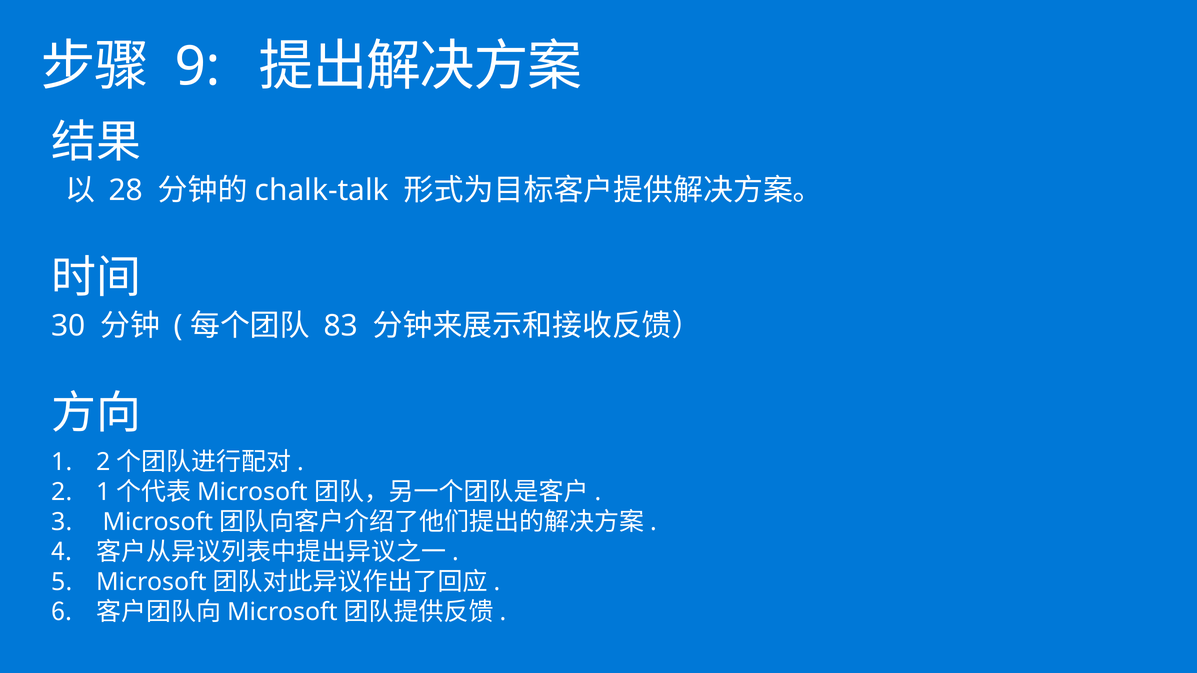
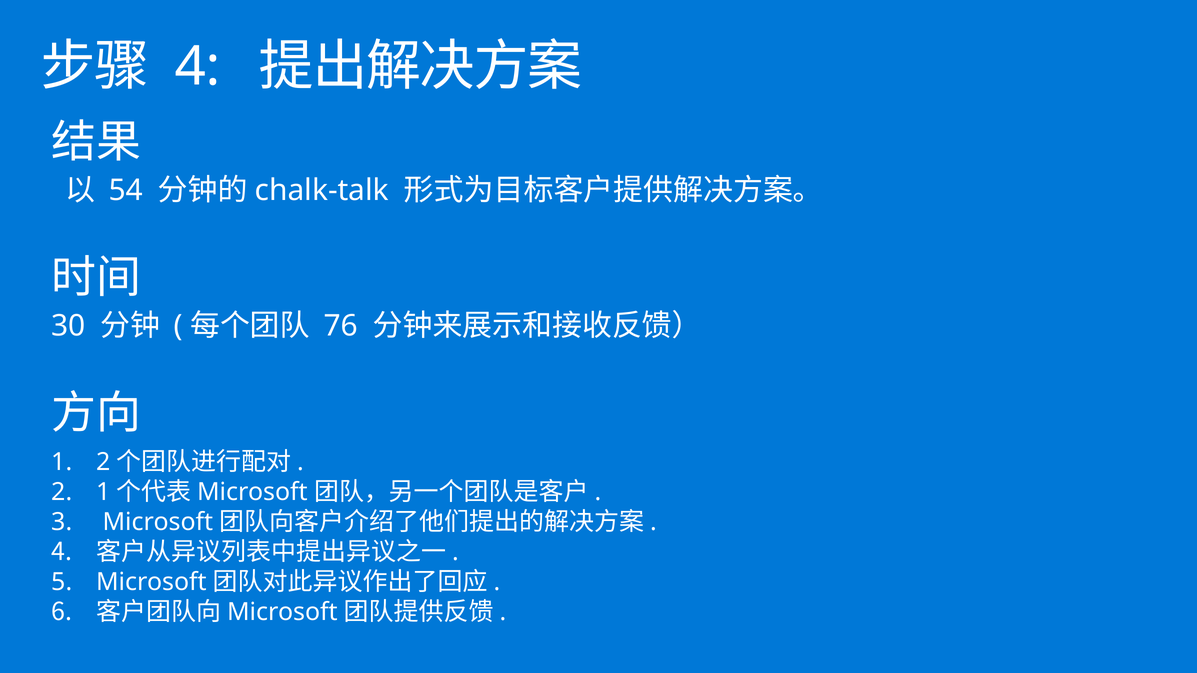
9: 9 -> 4 (197, 67)
28: 28 -> 54 (126, 191)
83: 83 -> 76 (341, 326)
